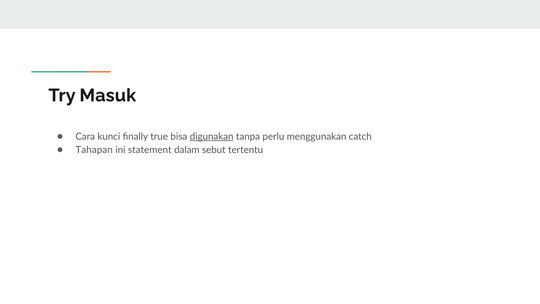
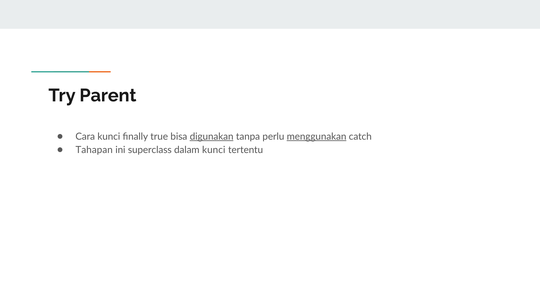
Masuk: Masuk -> Parent (108, 95)
menggunakan underline: none -> present (317, 136)
statement: statement -> superclass (150, 150)
dalam sebut: sebut -> kunci (214, 150)
